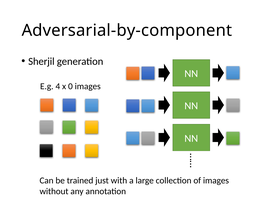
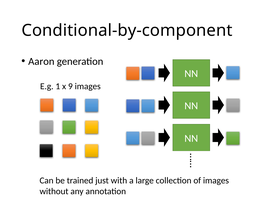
Adversarial-by-component: Adversarial-by-component -> Conditional-by-component (127, 30)
Sherjil: Sherjil -> Aaron (41, 61)
4: 4 -> 1 (58, 86)
0: 0 -> 9 (70, 86)
